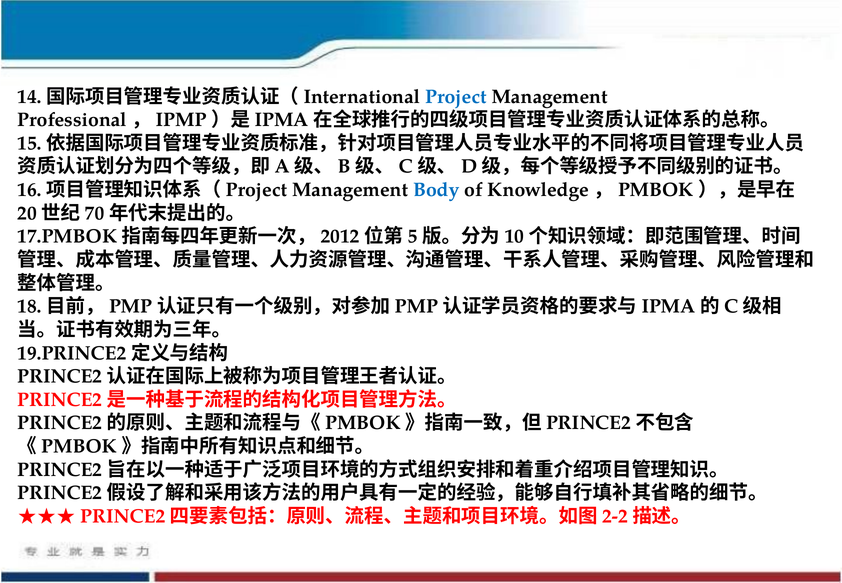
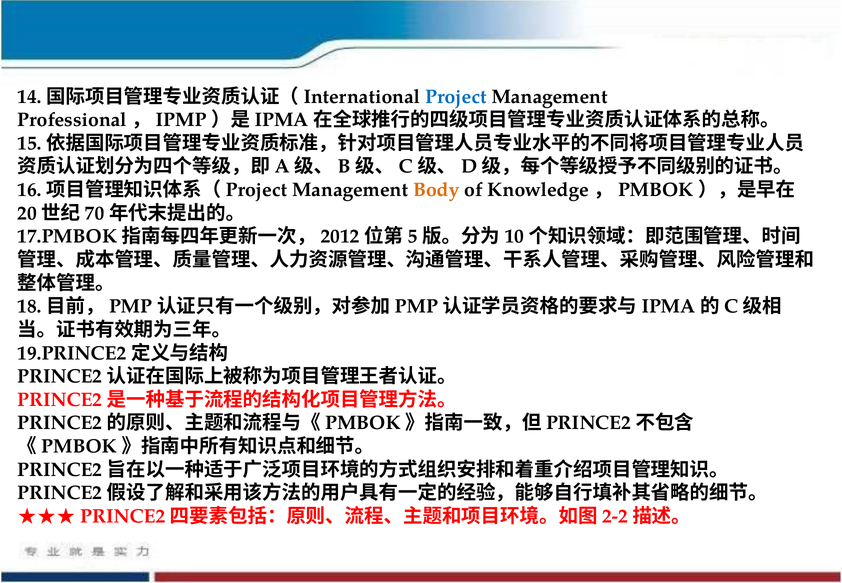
Body colour: blue -> orange (436, 190)
